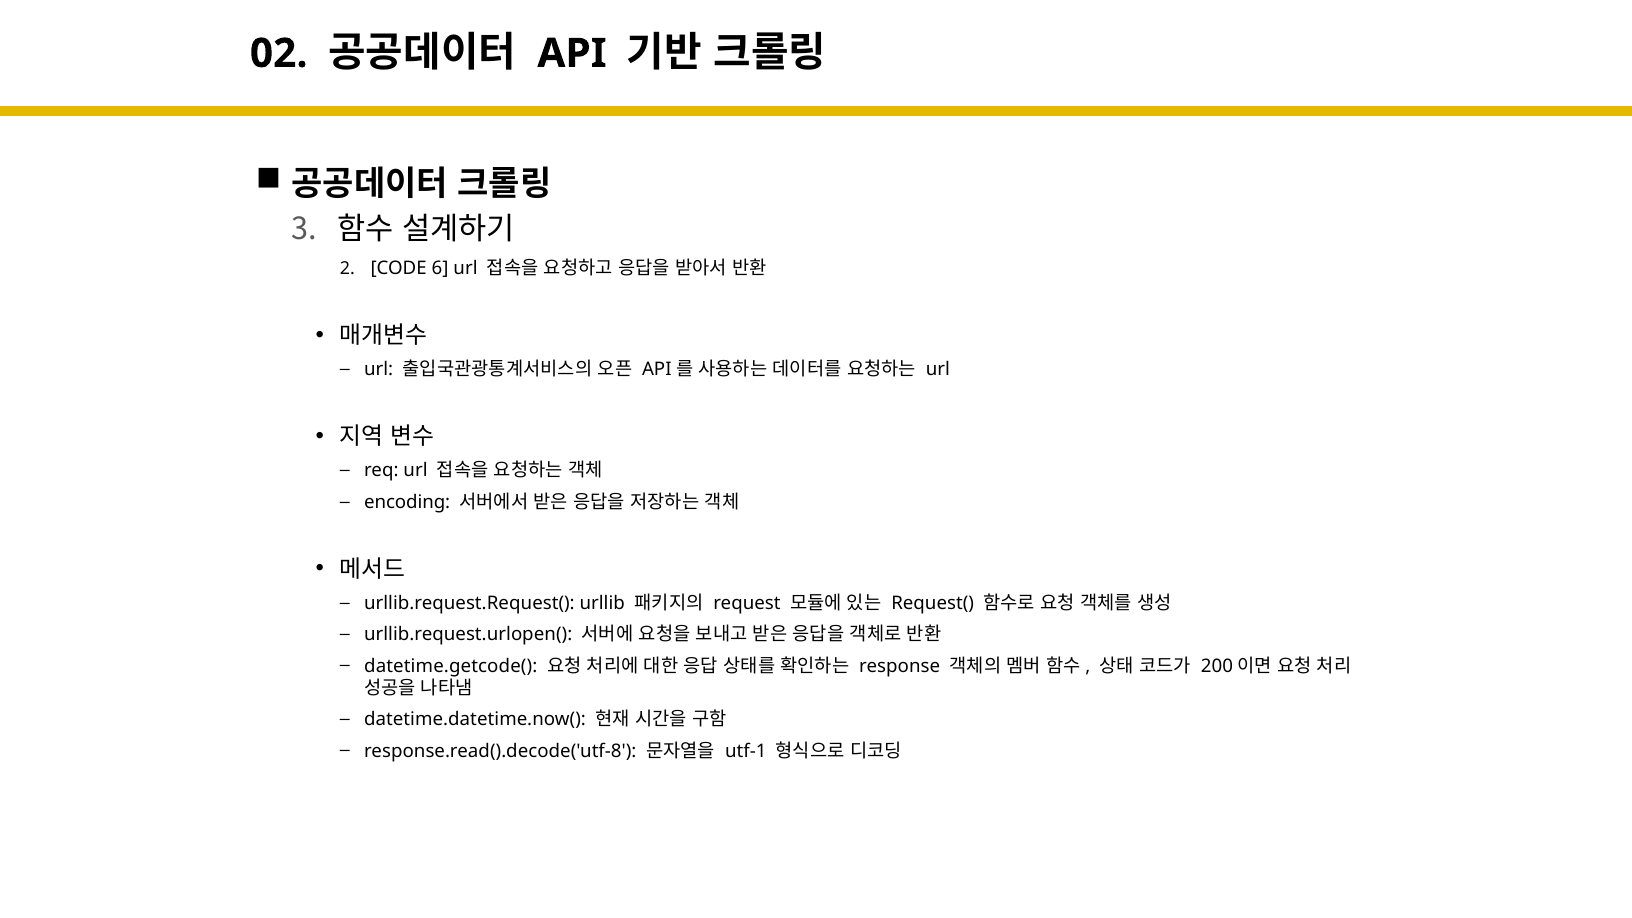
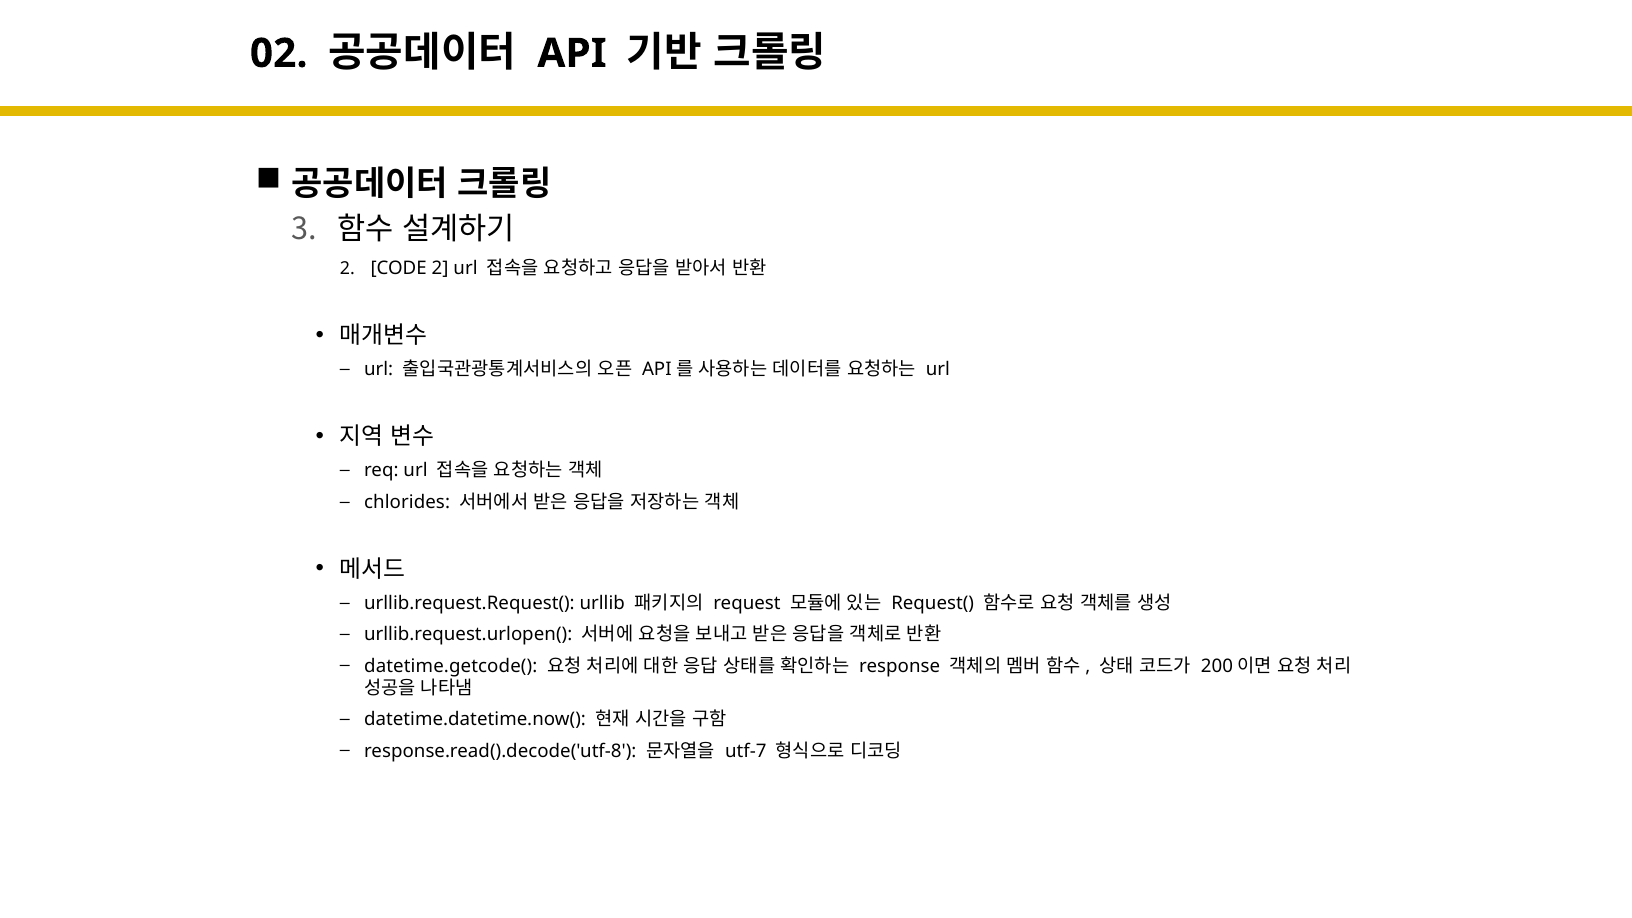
CODE 6: 6 -> 2 (440, 269)
encoding: encoding -> chlorides (407, 502)
utf-1: utf-1 -> utf-7 (746, 751)
